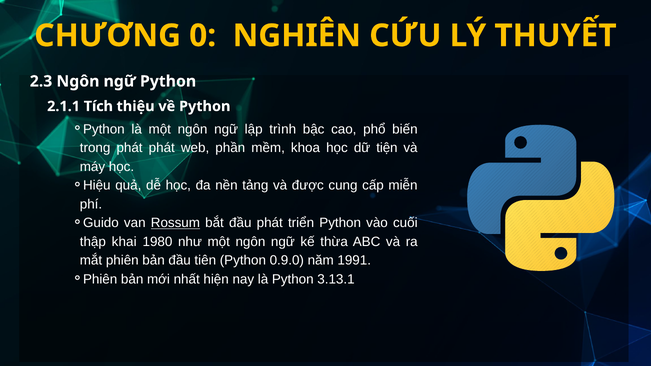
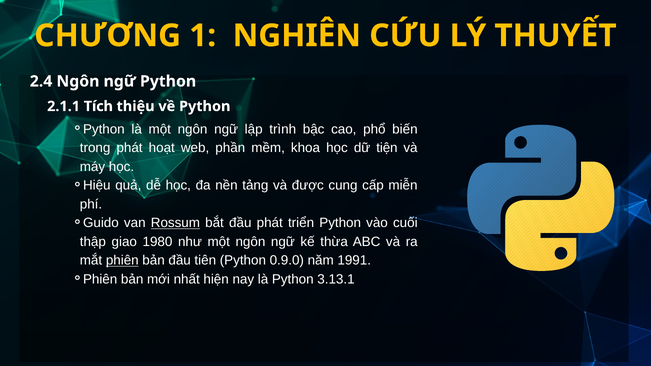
0: 0 -> 1 (203, 36)
2.3: 2.3 -> 2.4 (41, 81)
phát phát: phát -> hoạt (162, 148)
khai: khai -> giao (124, 242)
phiên underline: none -> present (122, 261)
